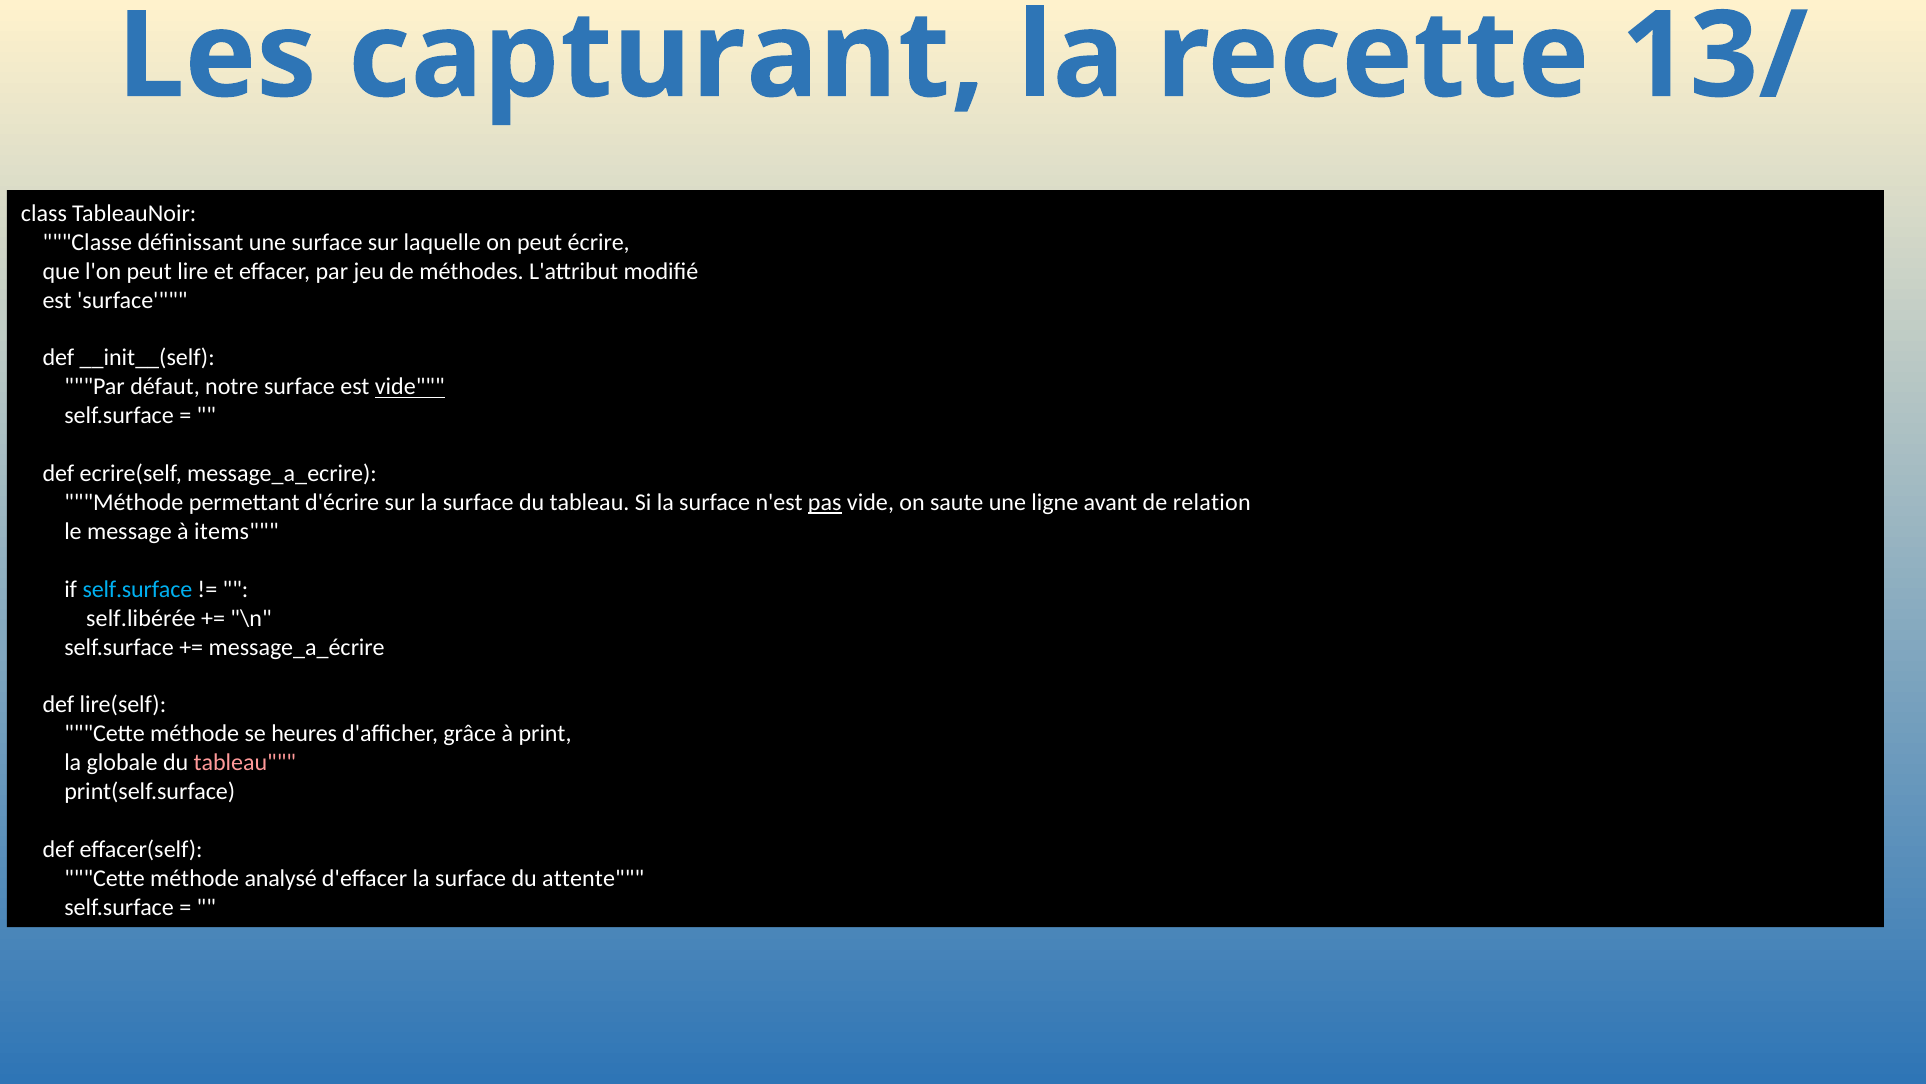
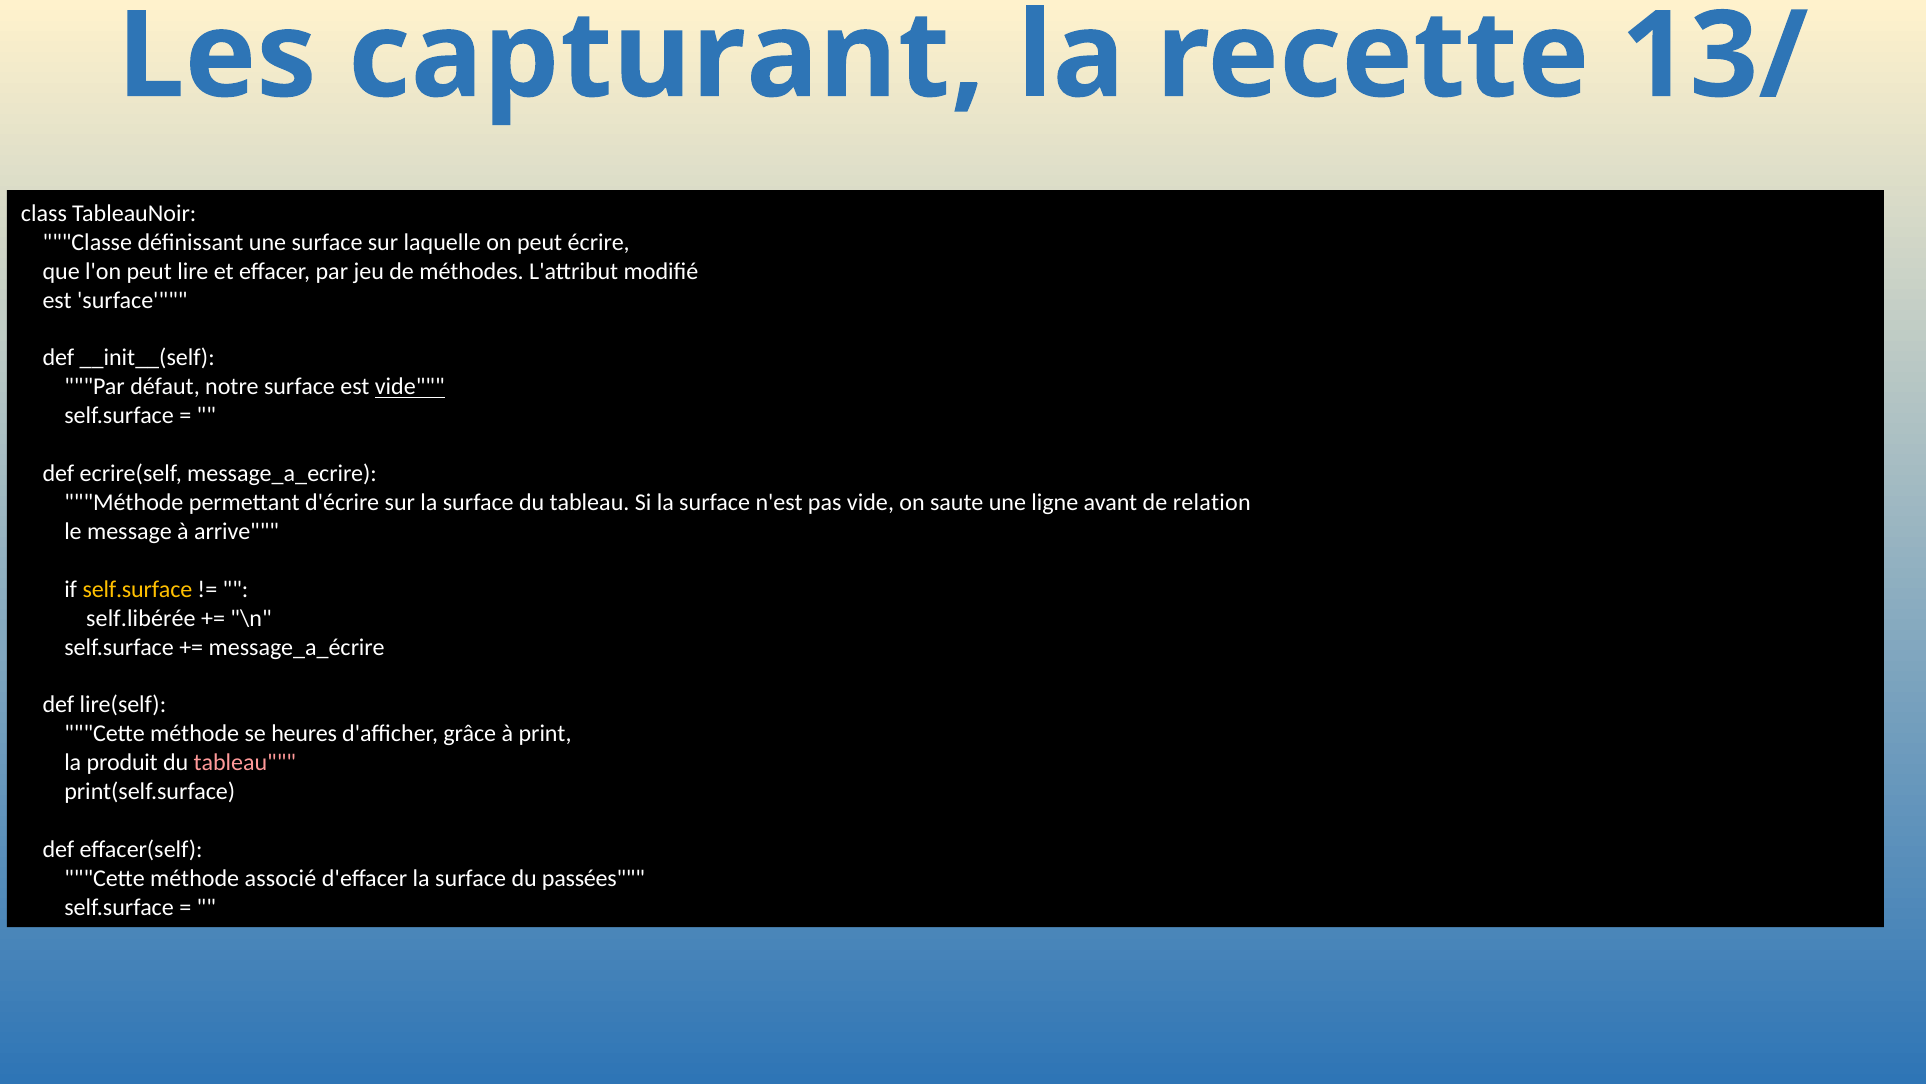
pas underline: present -> none (825, 502)
items: items -> arrive (237, 531)
self.surface colour: light blue -> yellow (137, 589)
globale: globale -> produit (122, 762)
analysé: analysé -> associé (280, 878)
attente: attente -> passées (593, 878)
